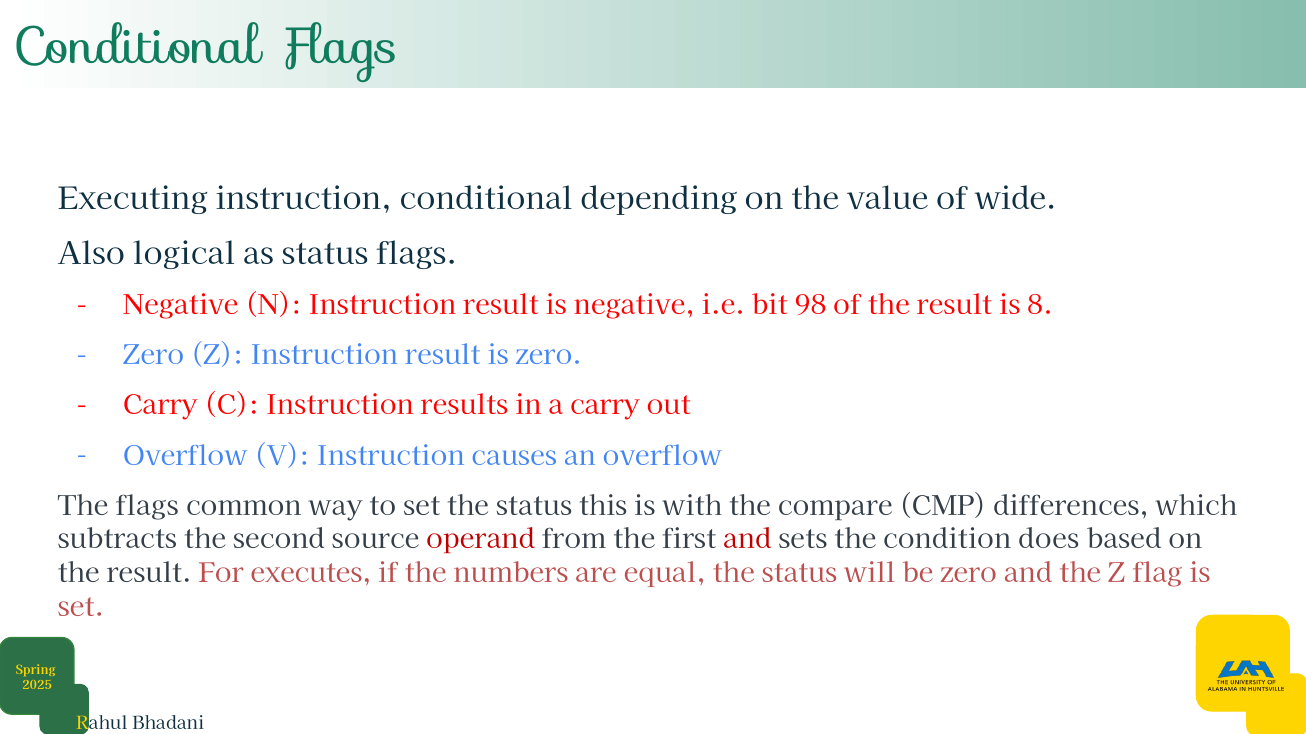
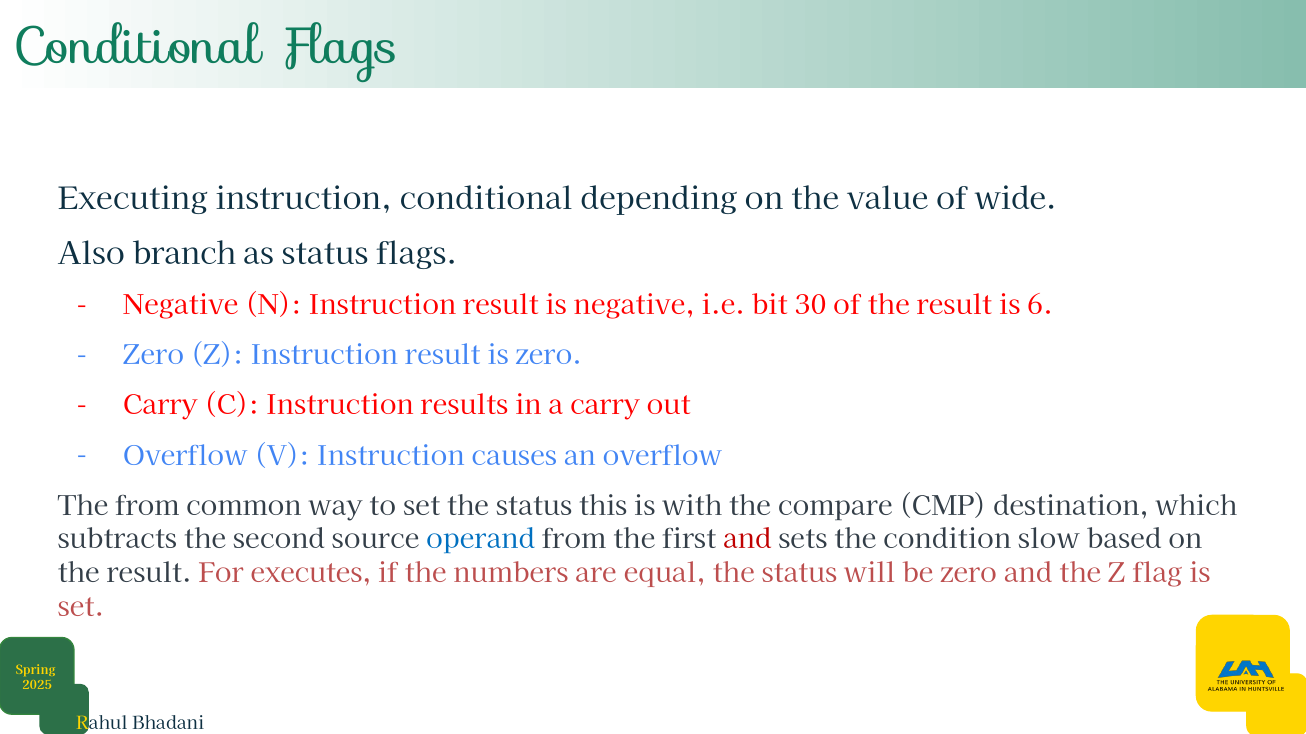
logical: logical -> branch (184, 254)
98: 98 -> 30 (811, 306)
8: 8 -> 6 (1040, 306)
The flags: flags -> from (147, 507)
differences: differences -> destination (1071, 507)
operand colour: red -> blue (481, 540)
does: does -> slow (1049, 540)
